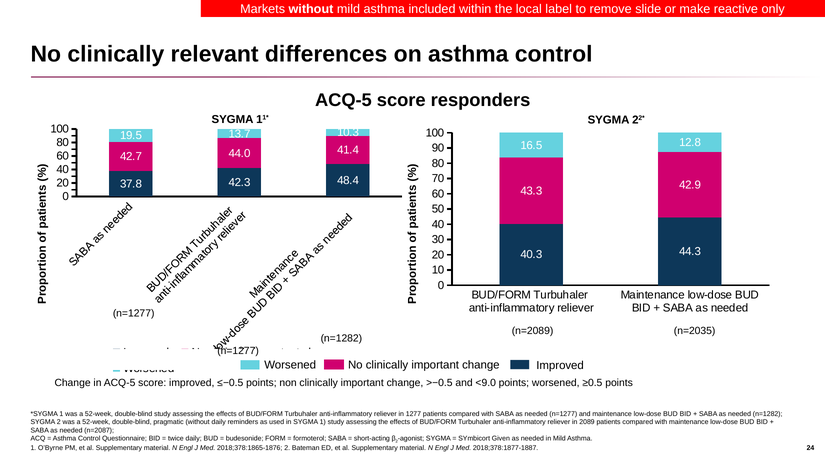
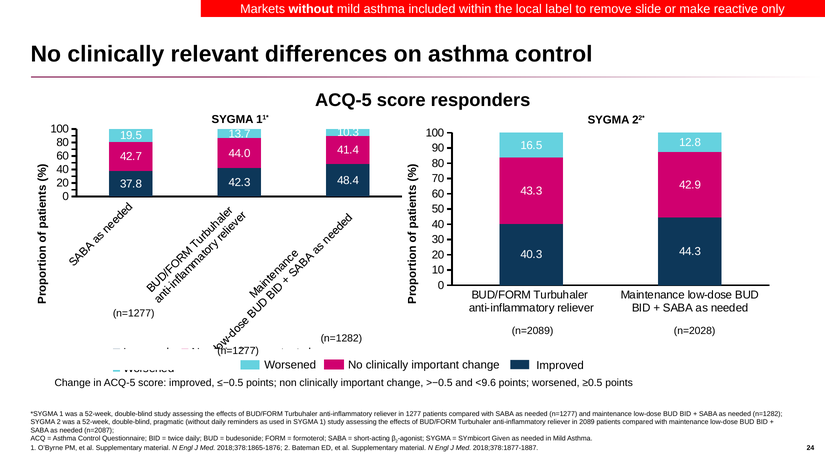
n=2035: n=2035 -> n=2028 (695, 331)
<9.0: <9.0 -> <9.6 (486, 383)
